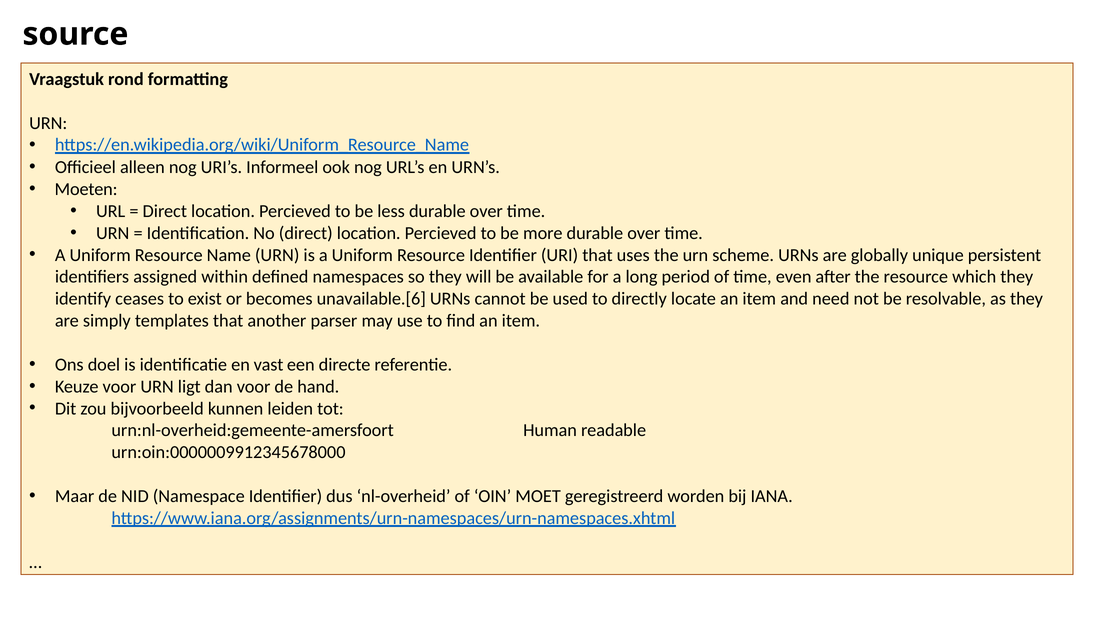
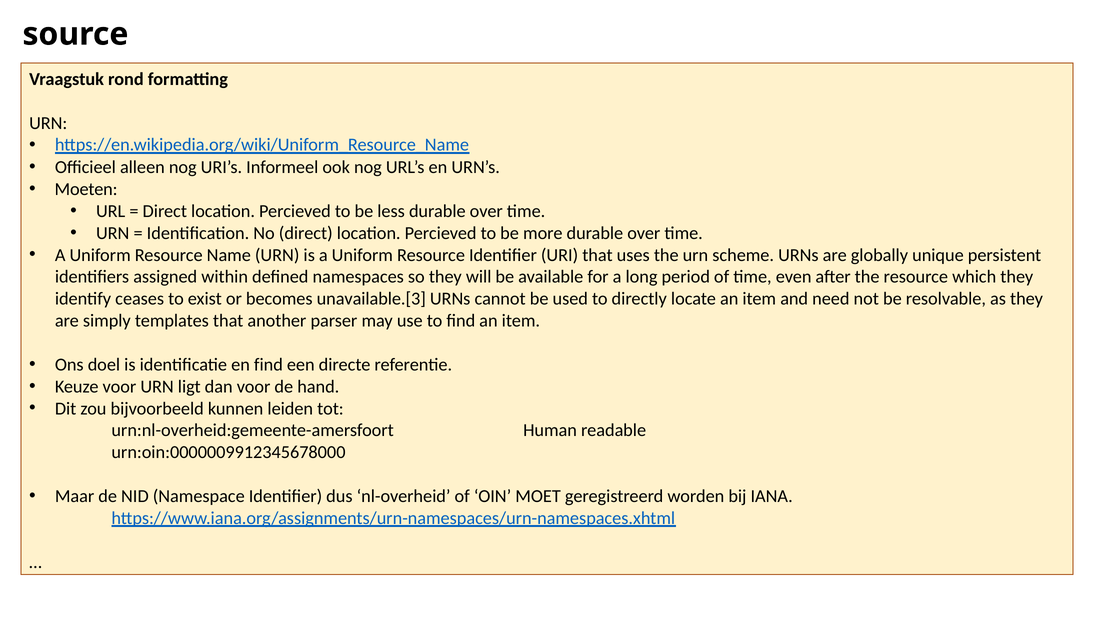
unavailable.[6: unavailable.[6 -> unavailable.[3 (371, 299)
en vast: vast -> find (268, 365)
